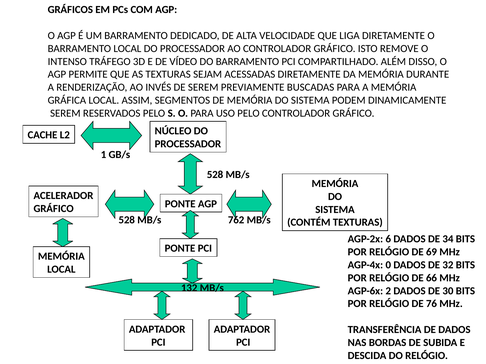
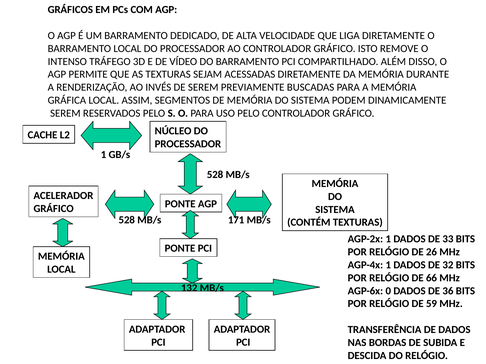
762: 762 -> 171 (236, 220)
AGP-2x 6: 6 -> 1 (388, 239)
34: 34 -> 33 (448, 239)
69: 69 -> 26 (431, 252)
AGP-4x 0: 0 -> 1 (388, 265)
2: 2 -> 0 (388, 291)
30: 30 -> 36 (448, 291)
76: 76 -> 59 (431, 304)
